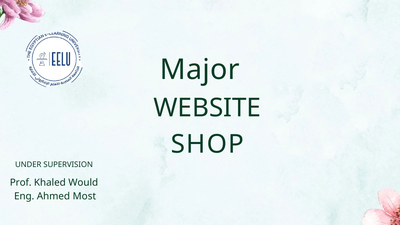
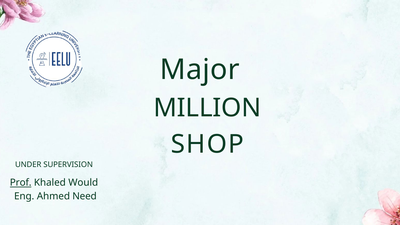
WEBSITE: WEBSITE -> MILLION (207, 108)
Prof underline: none -> present (21, 183)
Most: Most -> Need (85, 196)
